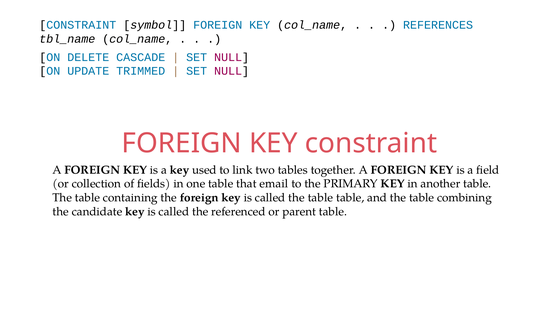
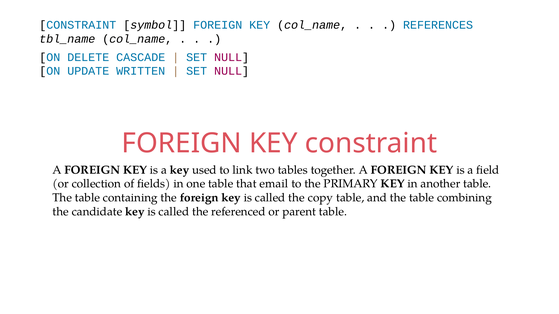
TRIMMED: TRIMMED -> WRITTEN (141, 71)
called the table: table -> copy (320, 198)
